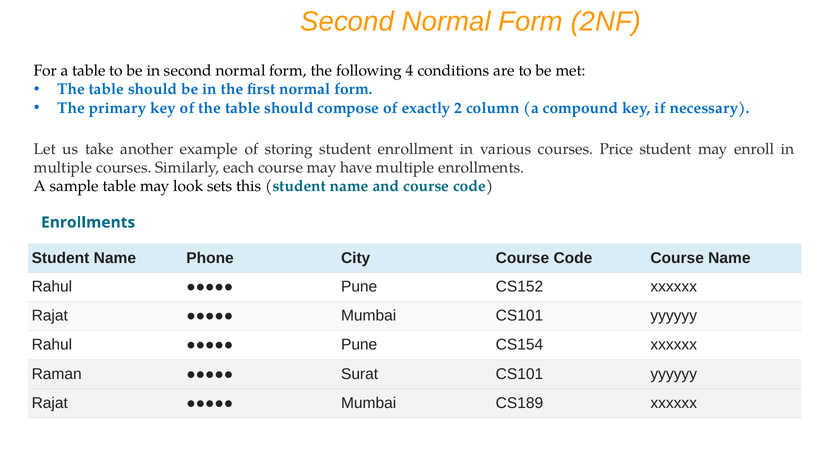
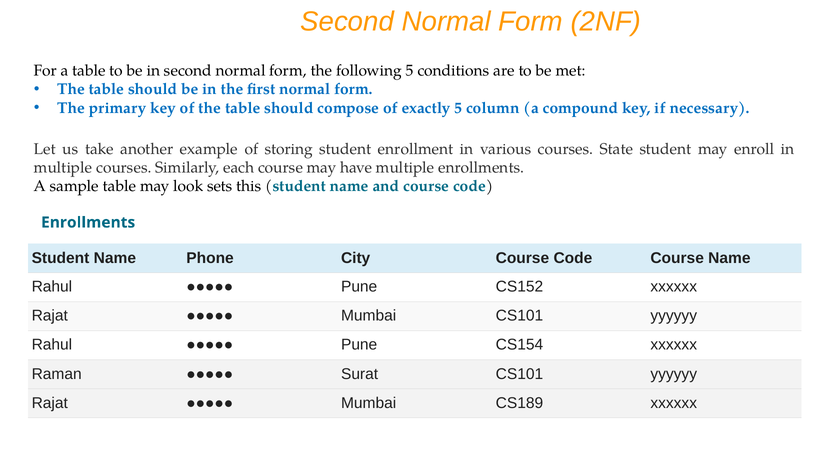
following 4: 4 -> 5 (410, 70)
exactly 2: 2 -> 5 (458, 108)
Price: Price -> State (616, 149)
